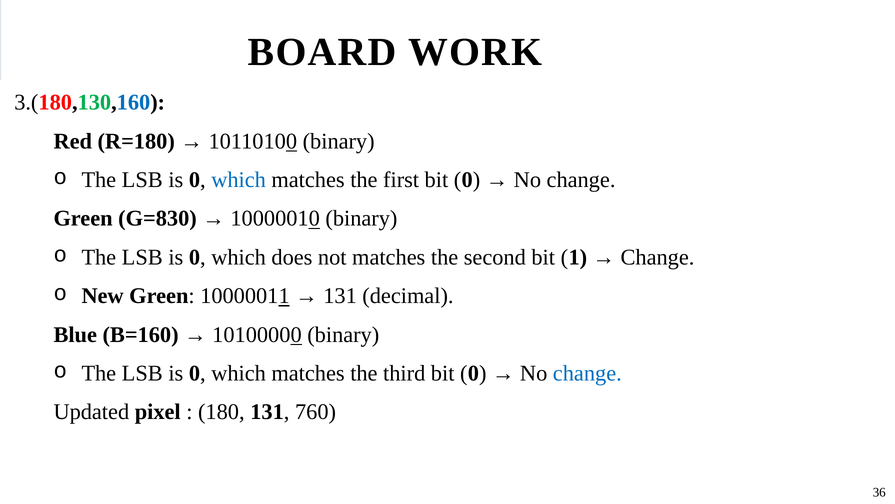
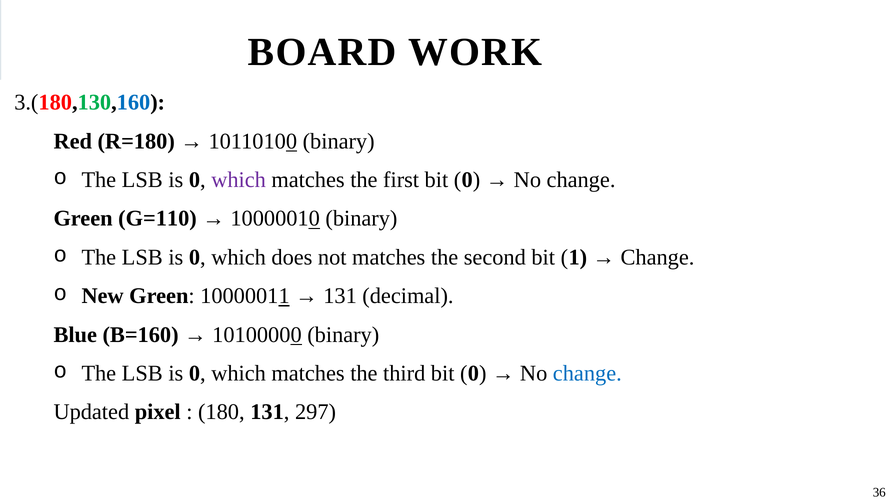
which colour: blue -> purple (239, 180)
G=830: G=830 -> G=110 (157, 218)
760: 760 -> 297 (316, 412)
